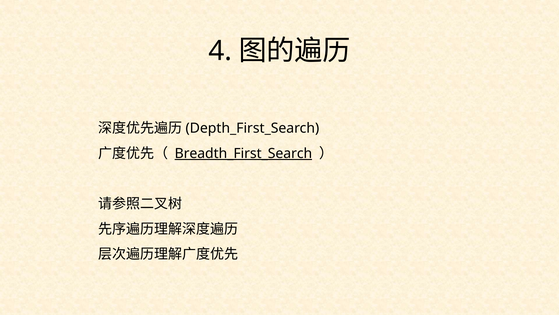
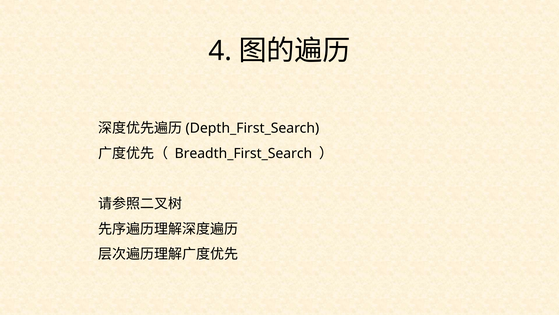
Breadth_First_Search underline: present -> none (243, 153)
